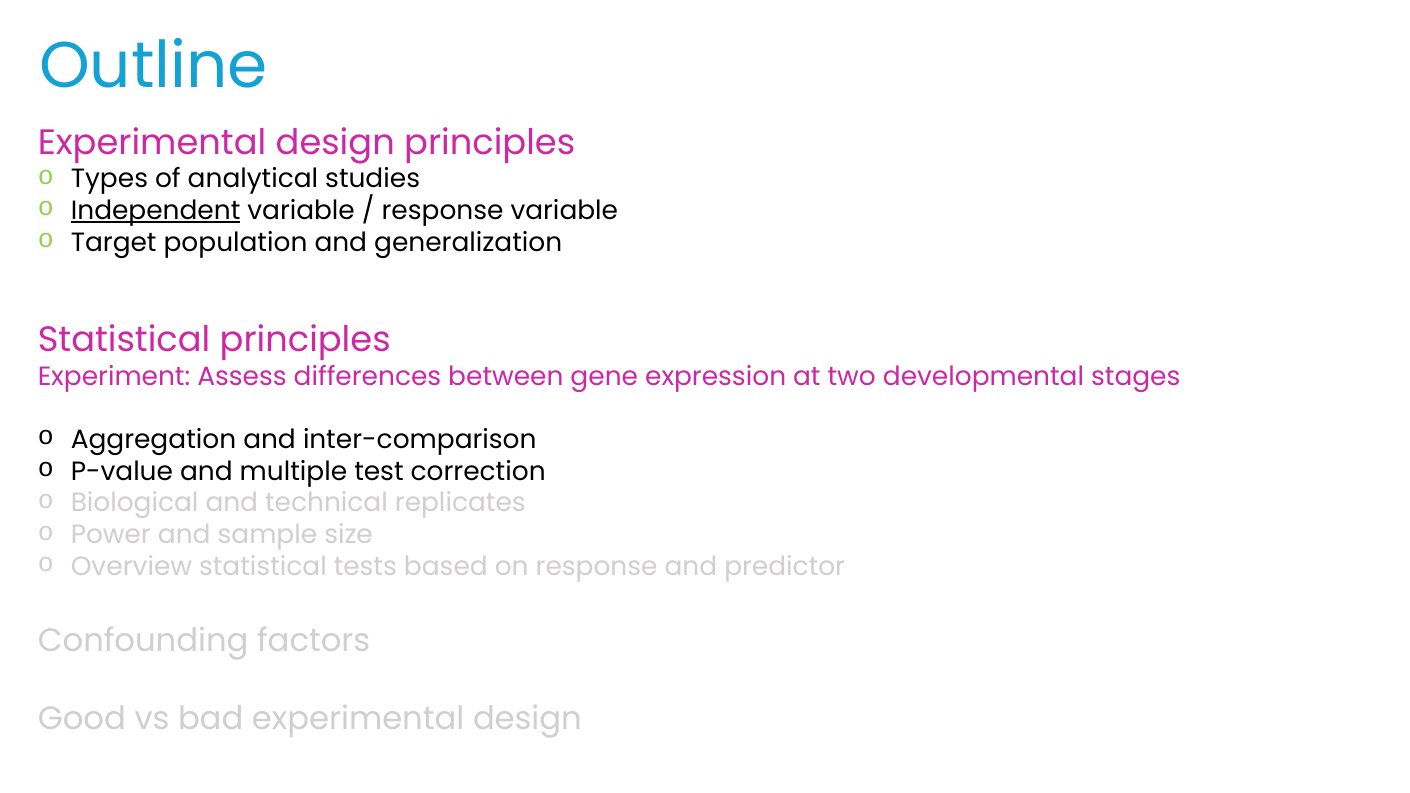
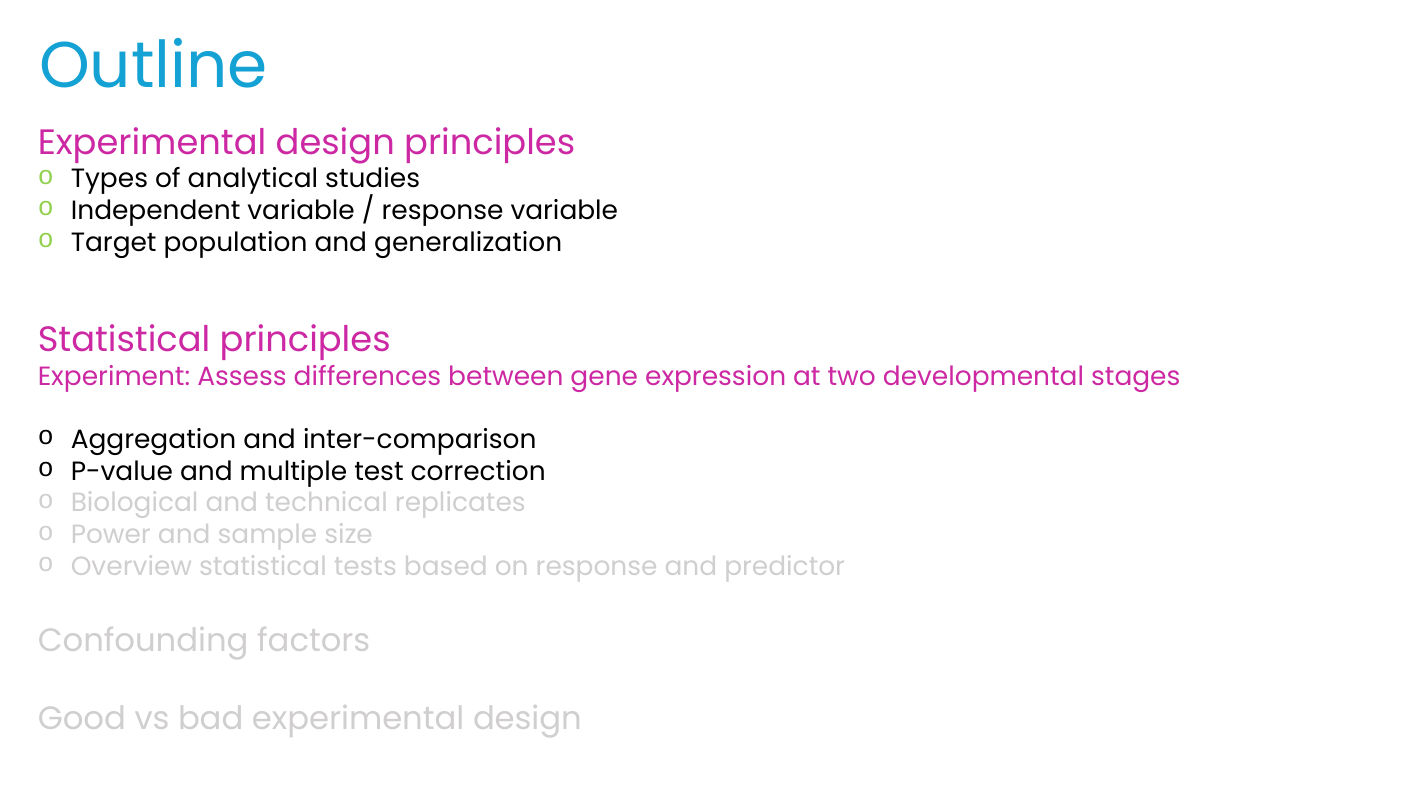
Independent underline: present -> none (156, 211)
